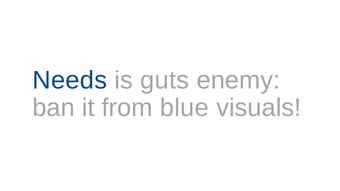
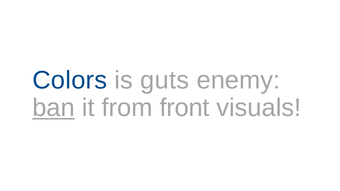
Needs: Needs -> Colors (70, 80)
ban underline: none -> present (54, 108)
blue: blue -> front (185, 108)
